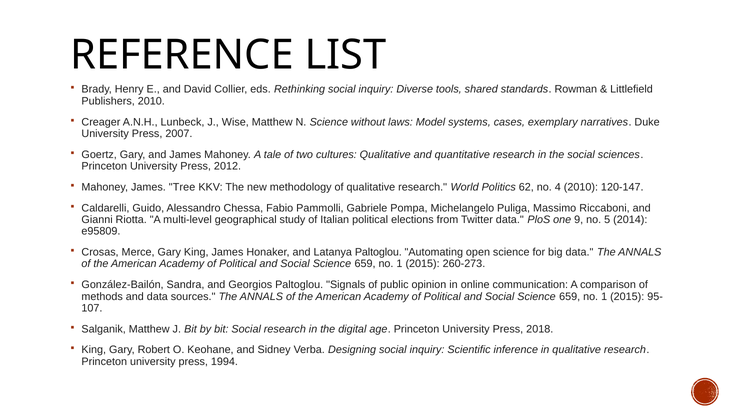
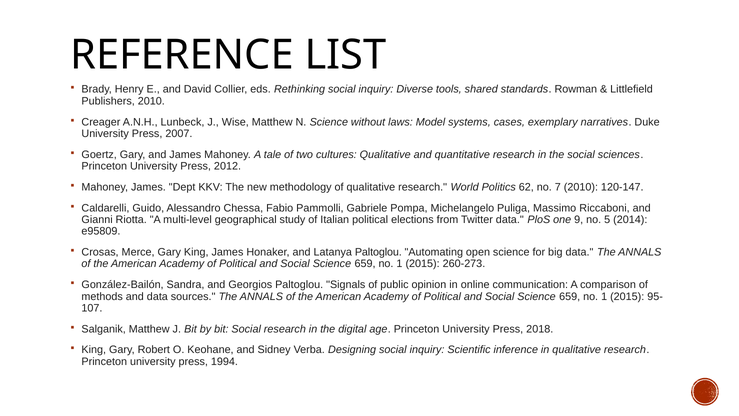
Tree: Tree -> Dept (182, 187)
4: 4 -> 7 (558, 187)
